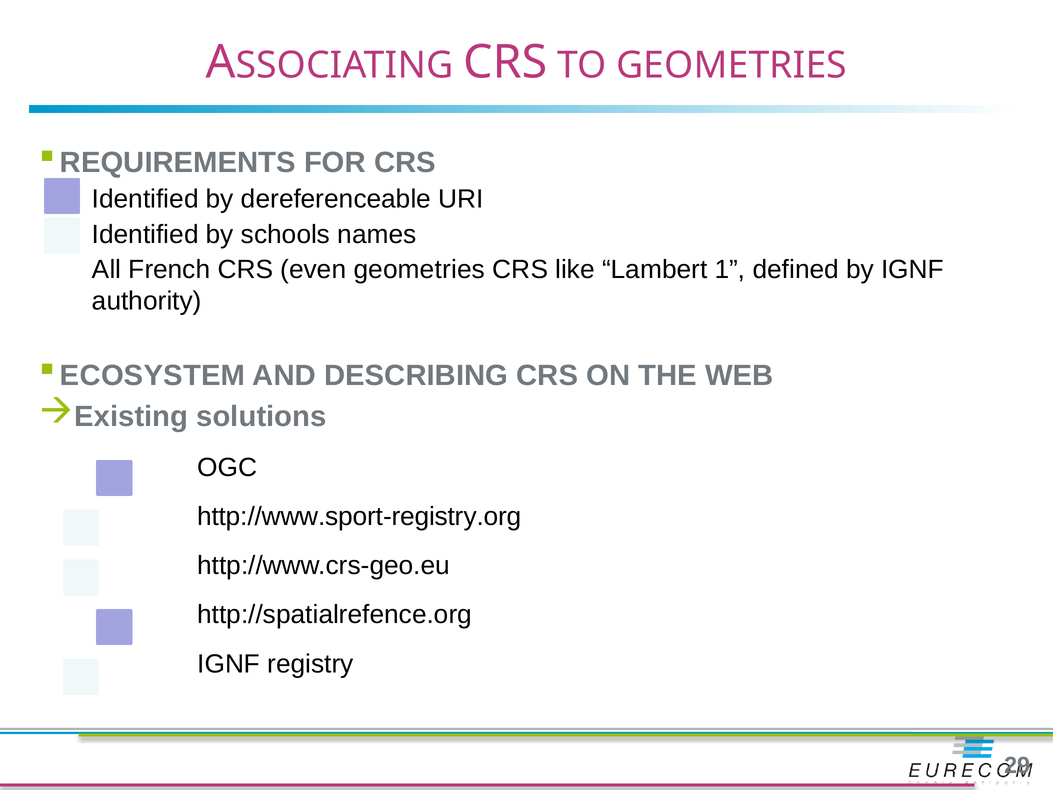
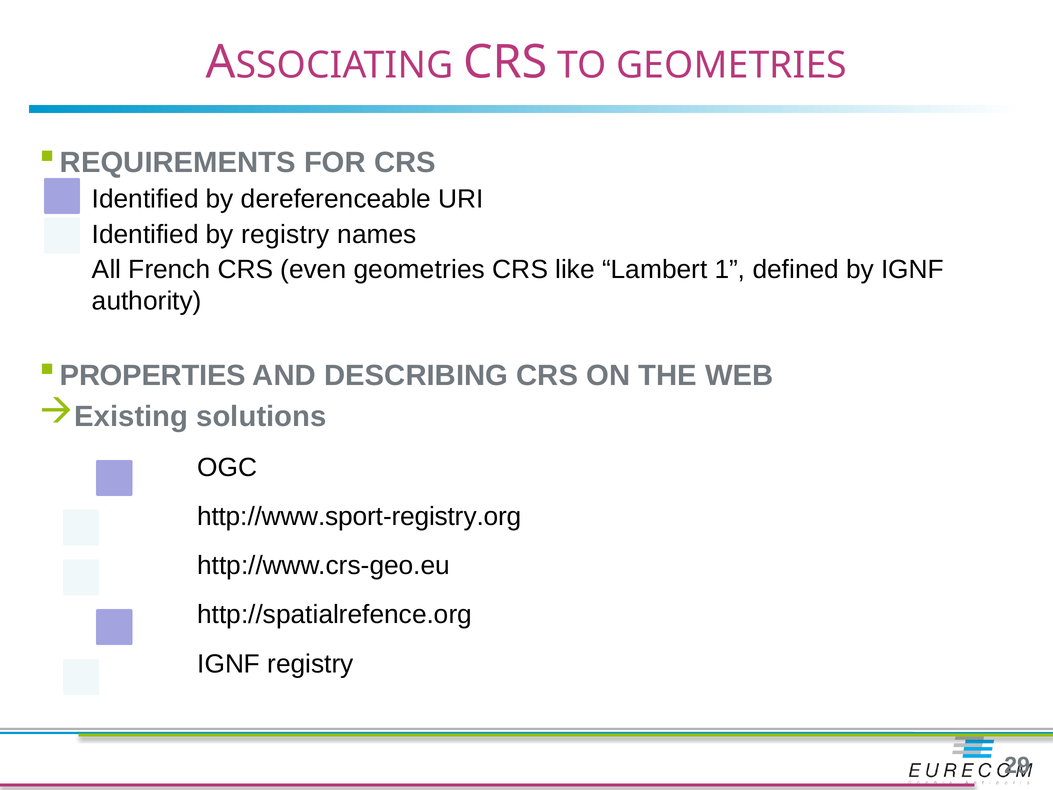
by schools: schools -> registry (285, 234)
ECOSYSTEM: ECOSYSTEM -> PROPERTIES (153, 376)
